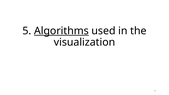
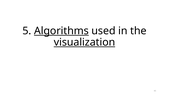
visualization underline: none -> present (84, 42)
